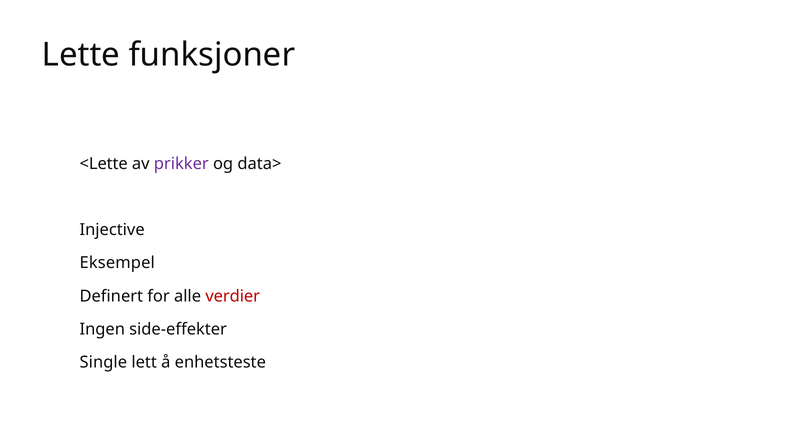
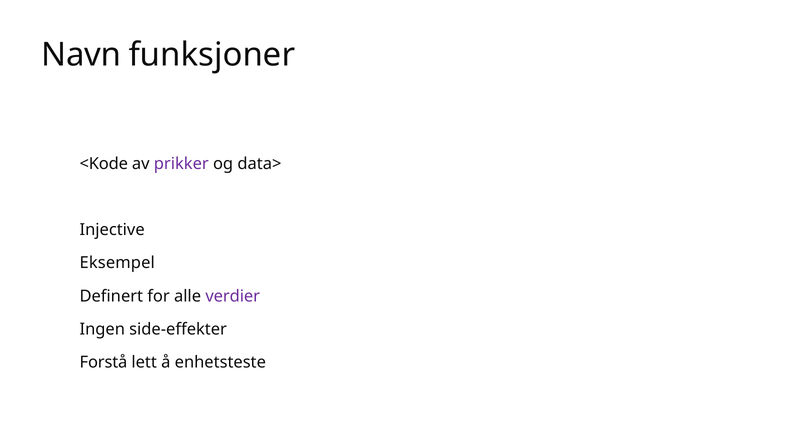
Lette: Lette -> Navn (81, 55)
<Lette: <Lette -> <Kode (104, 164)
verdier colour: red -> purple (233, 296)
Single: Single -> Forstå (103, 362)
